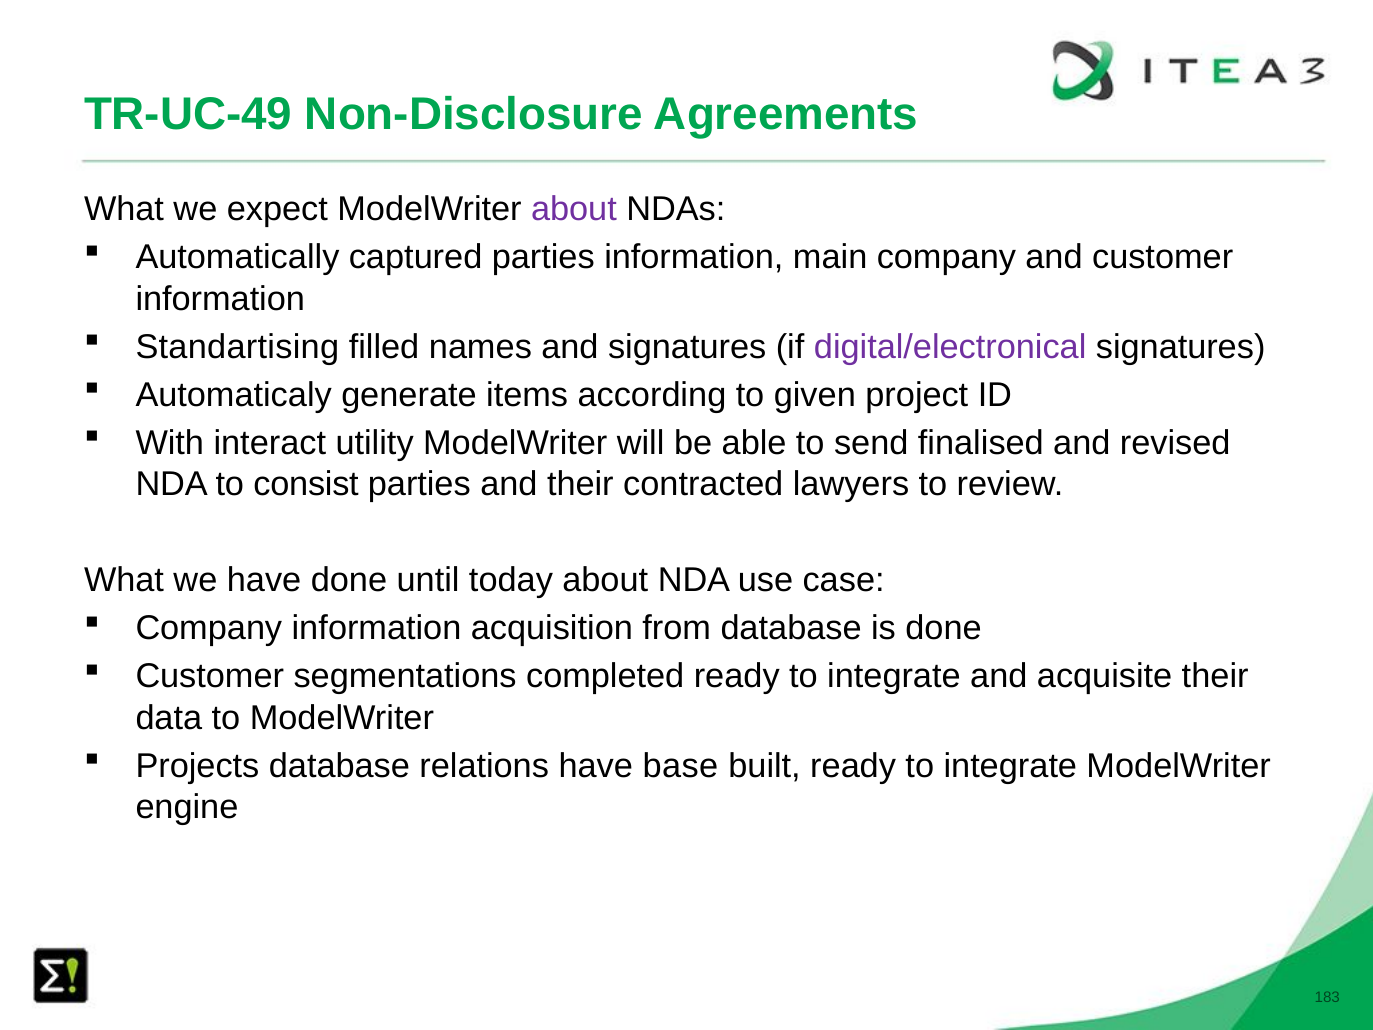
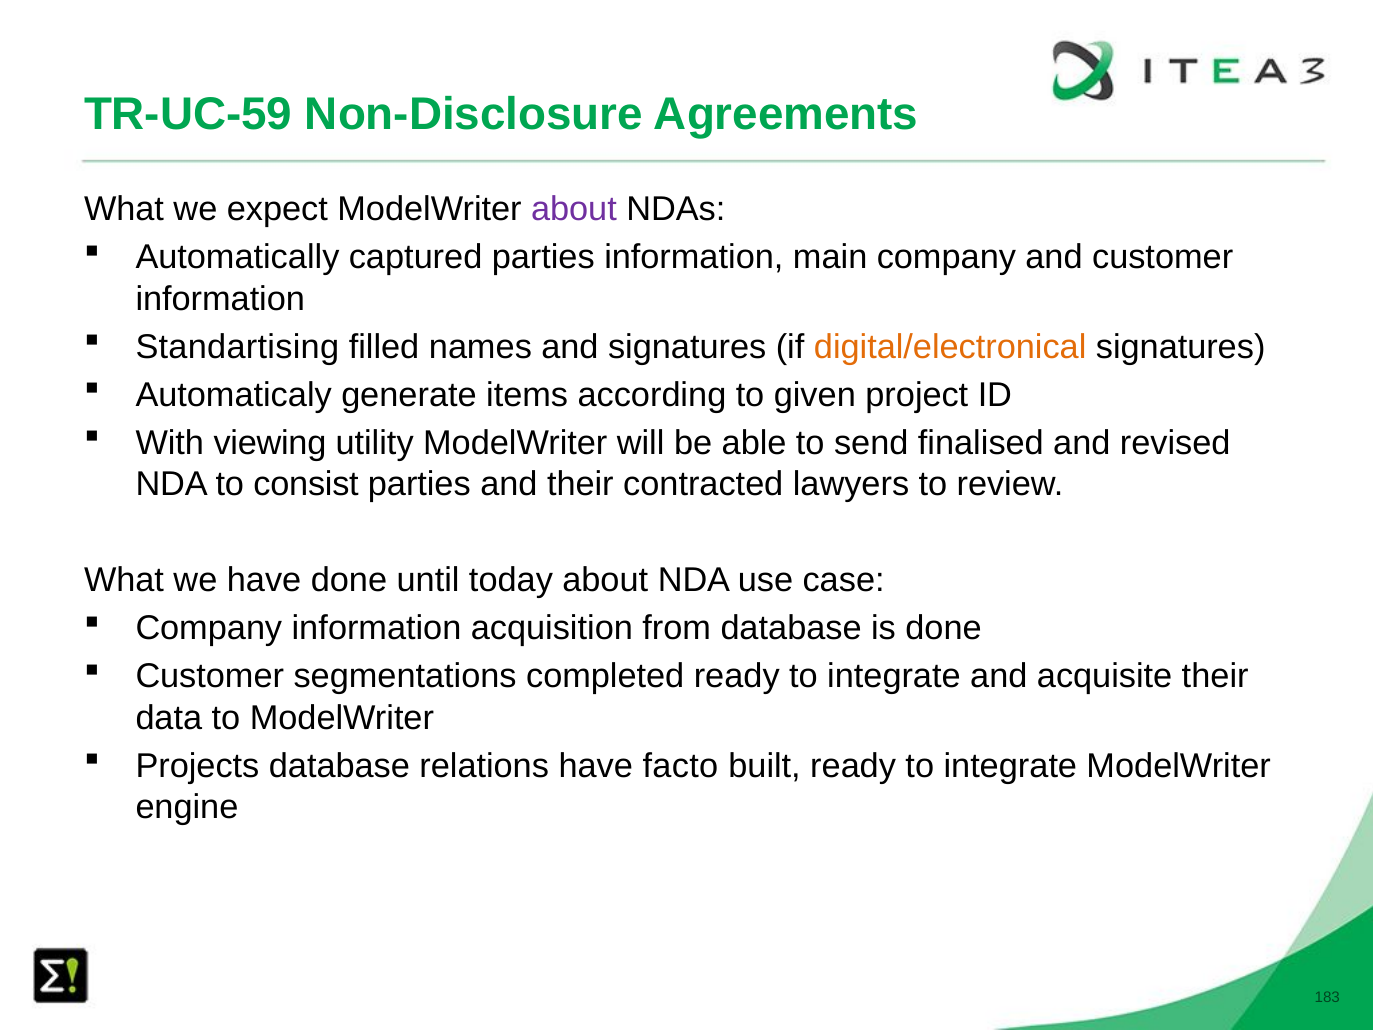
TR-UC-49: TR-UC-49 -> TR-UC-59 (188, 115)
digital/electronical colour: purple -> orange (950, 347)
interact: interact -> viewing (270, 443)
base: base -> facto (680, 766)
